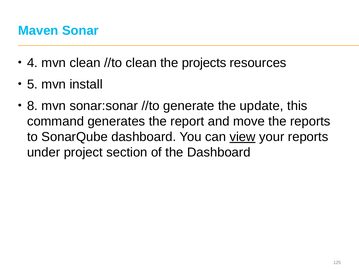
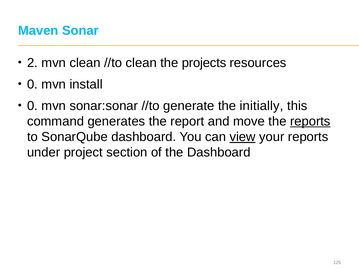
4: 4 -> 2 (32, 63)
5: 5 -> 0 (32, 84)
8: 8 -> 0 (32, 106)
update: update -> initially (262, 106)
reports underline: none -> present (310, 122)
